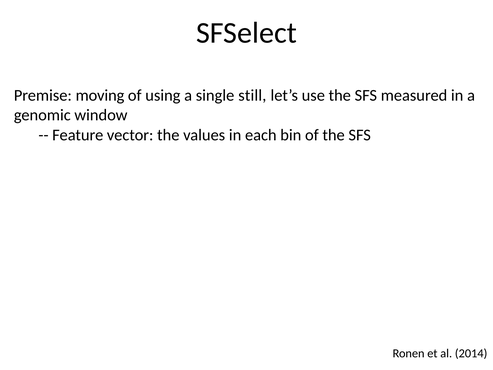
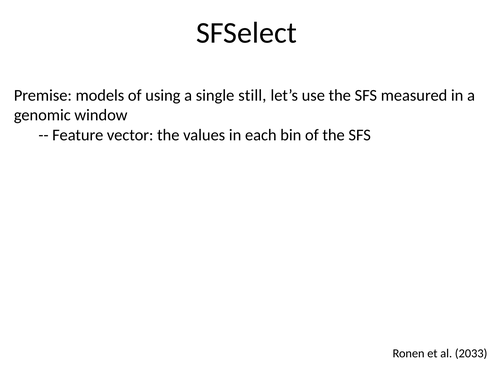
moving: moving -> models (100, 95)
2014: 2014 -> 2033 (471, 353)
